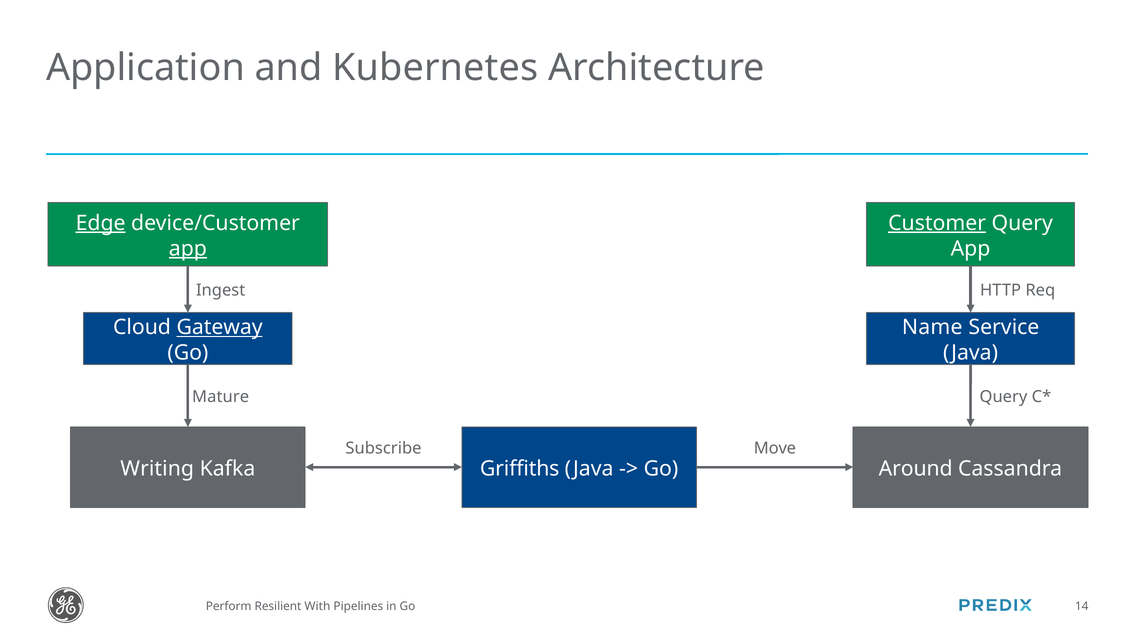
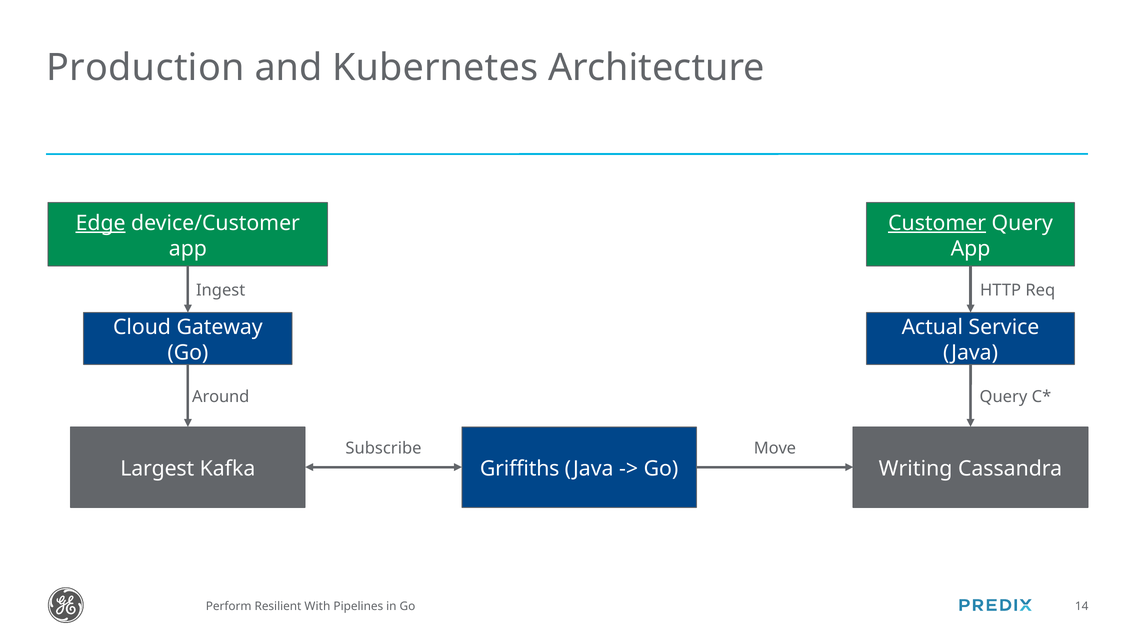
Application: Application -> Production (145, 68)
app underline: present -> none (188, 249)
Gateway underline: present -> none (220, 327)
Name: Name -> Actual (932, 327)
Mature: Mature -> Around (221, 397)
Writing: Writing -> Largest (157, 468)
Around: Around -> Writing (916, 468)
